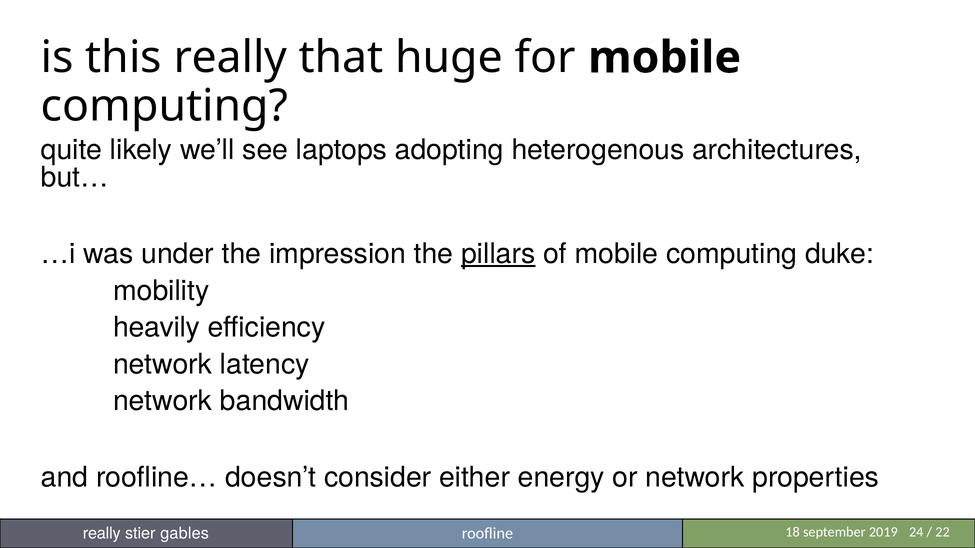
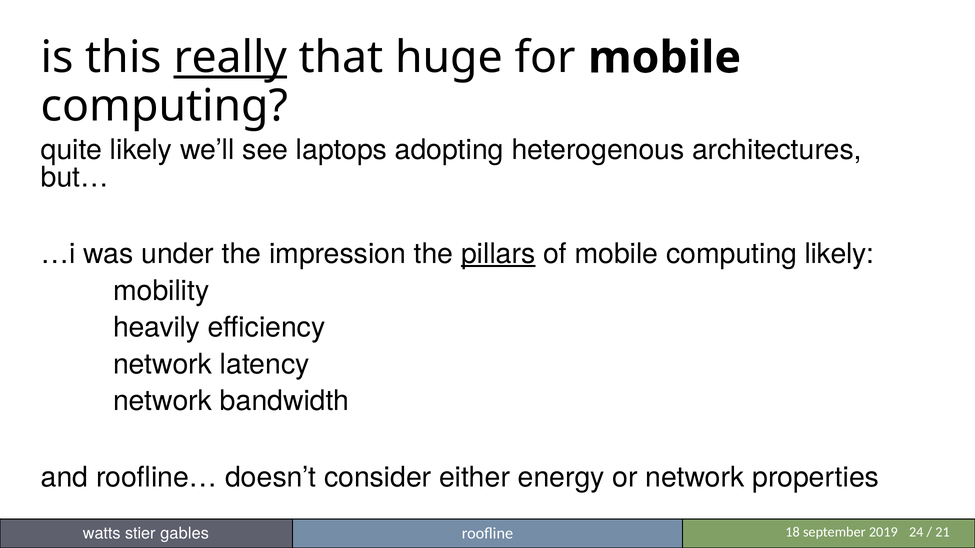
really underline: none -> present (230, 58)
computing duke: duke -> likely (840, 254)
really: really -> watts (102, 534)
22: 22 -> 21 (943, 532)
